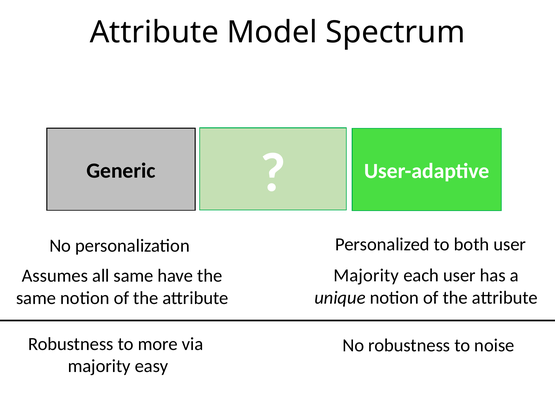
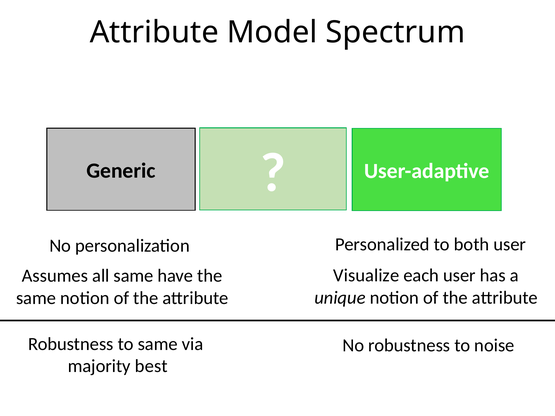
Majority: Majority -> Visualize (366, 276)
to more: more -> same (158, 344)
easy: easy -> best (151, 366)
